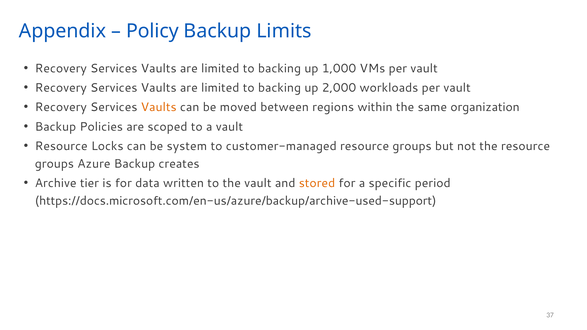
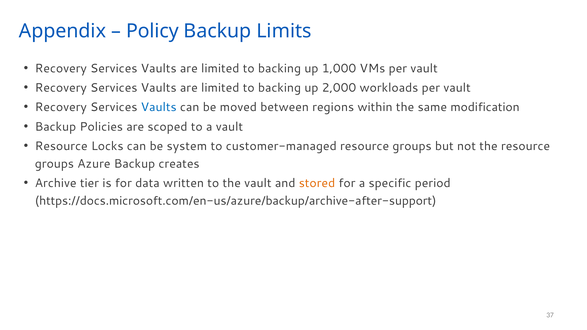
Vaults colour: orange -> blue (159, 107)
organization: organization -> modification (485, 107)
https://docs.microsoft.com/en-us/azure/backup/archive-used-support: https://docs.microsoft.com/en-us/azure/backup/archive-used-support -> https://docs.microsoft.com/en-us/azure/backup/archive-after-support (236, 201)
